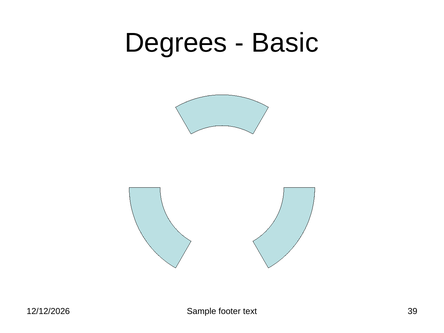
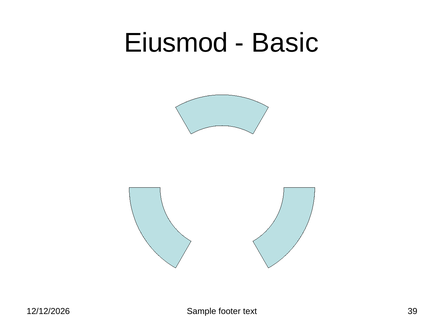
Degrees: Degrees -> Eiusmod (176, 43)
